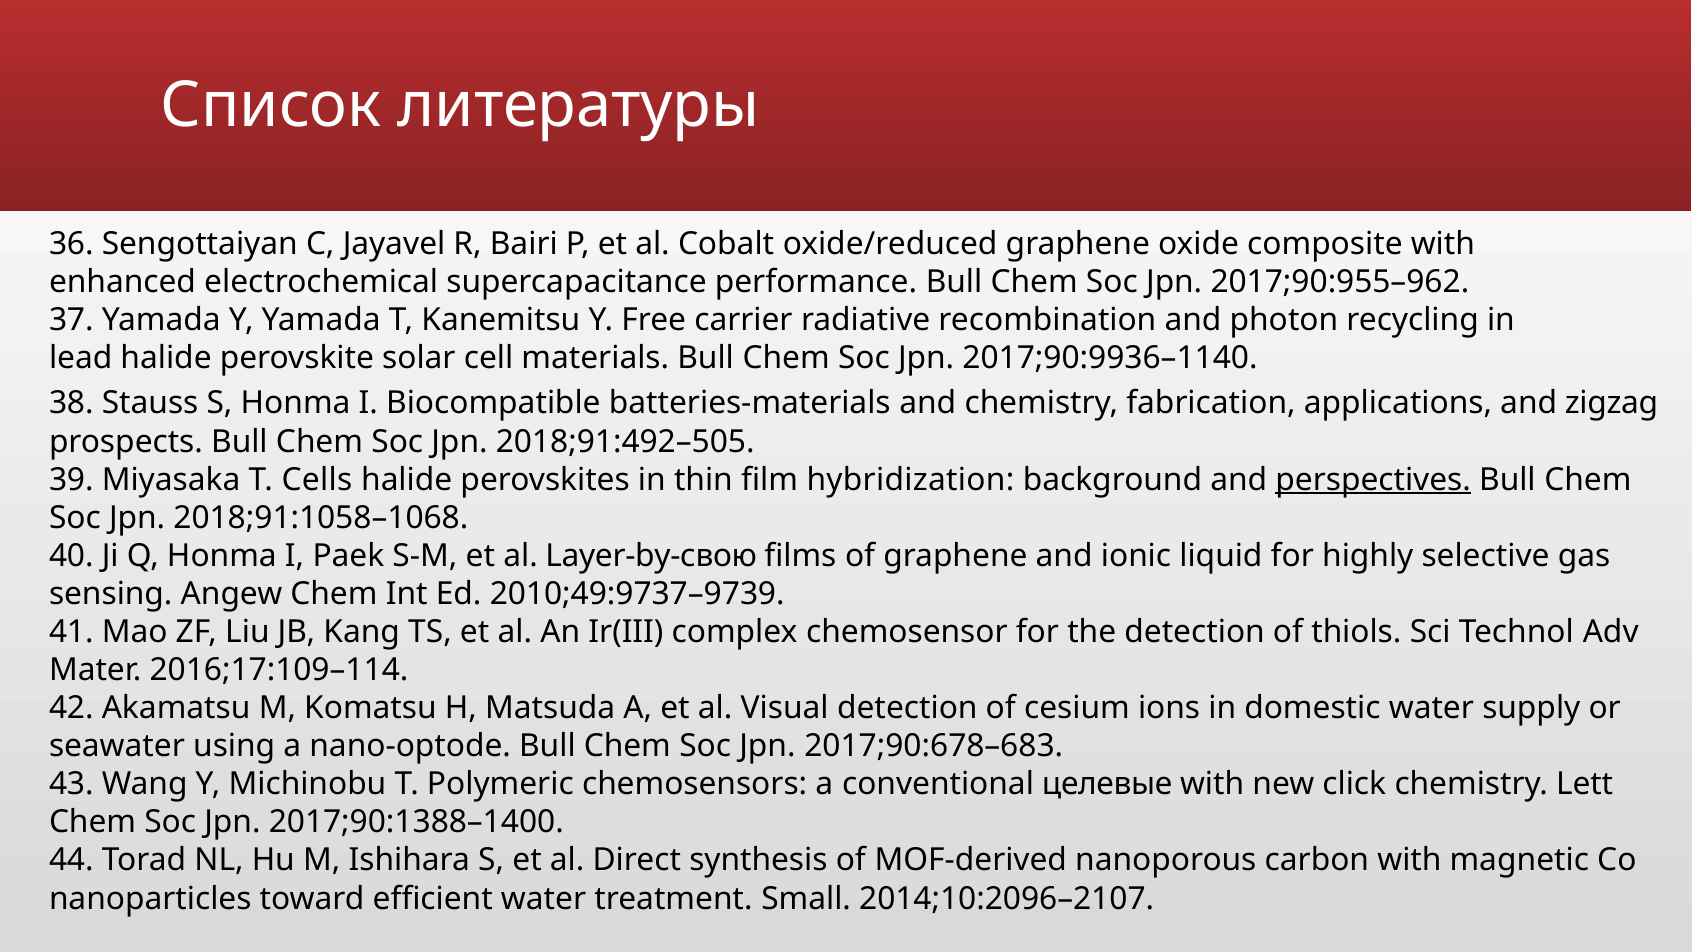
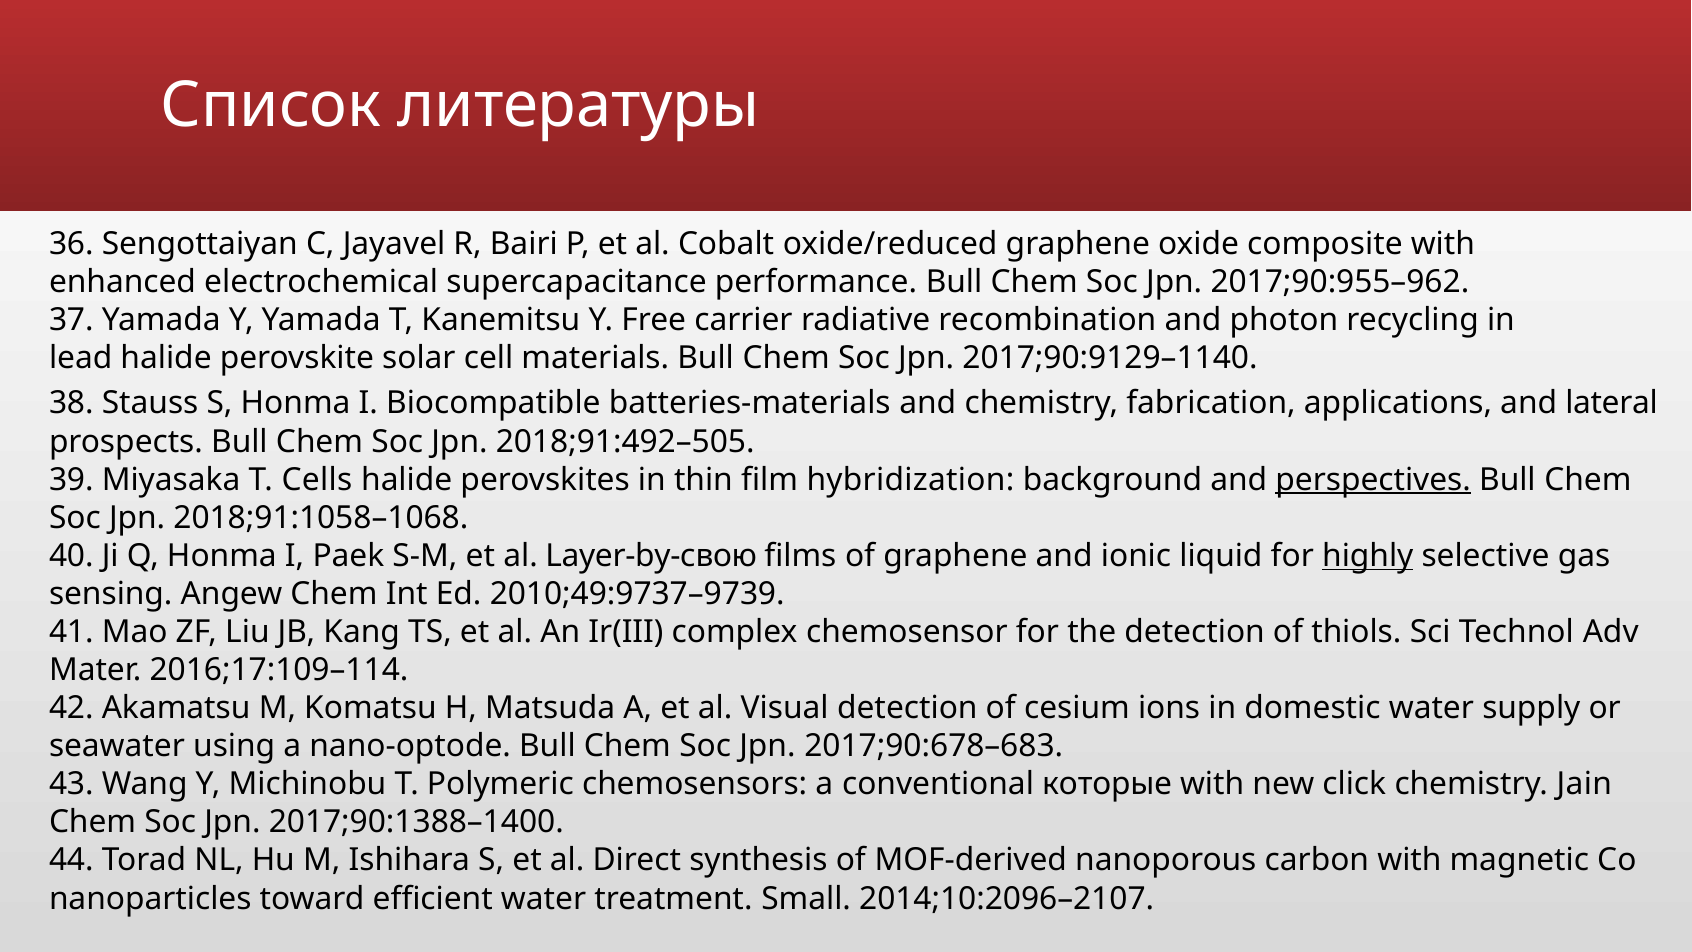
2017;90:9936–1140: 2017;90:9936–1140 -> 2017;90:9129–1140 (1110, 358)
zigzag: zigzag -> lateral (1612, 403)
highly underline: none -> present (1368, 556)
целевые: целевые -> которые (1107, 784)
Lett: Lett -> Jain (1584, 784)
